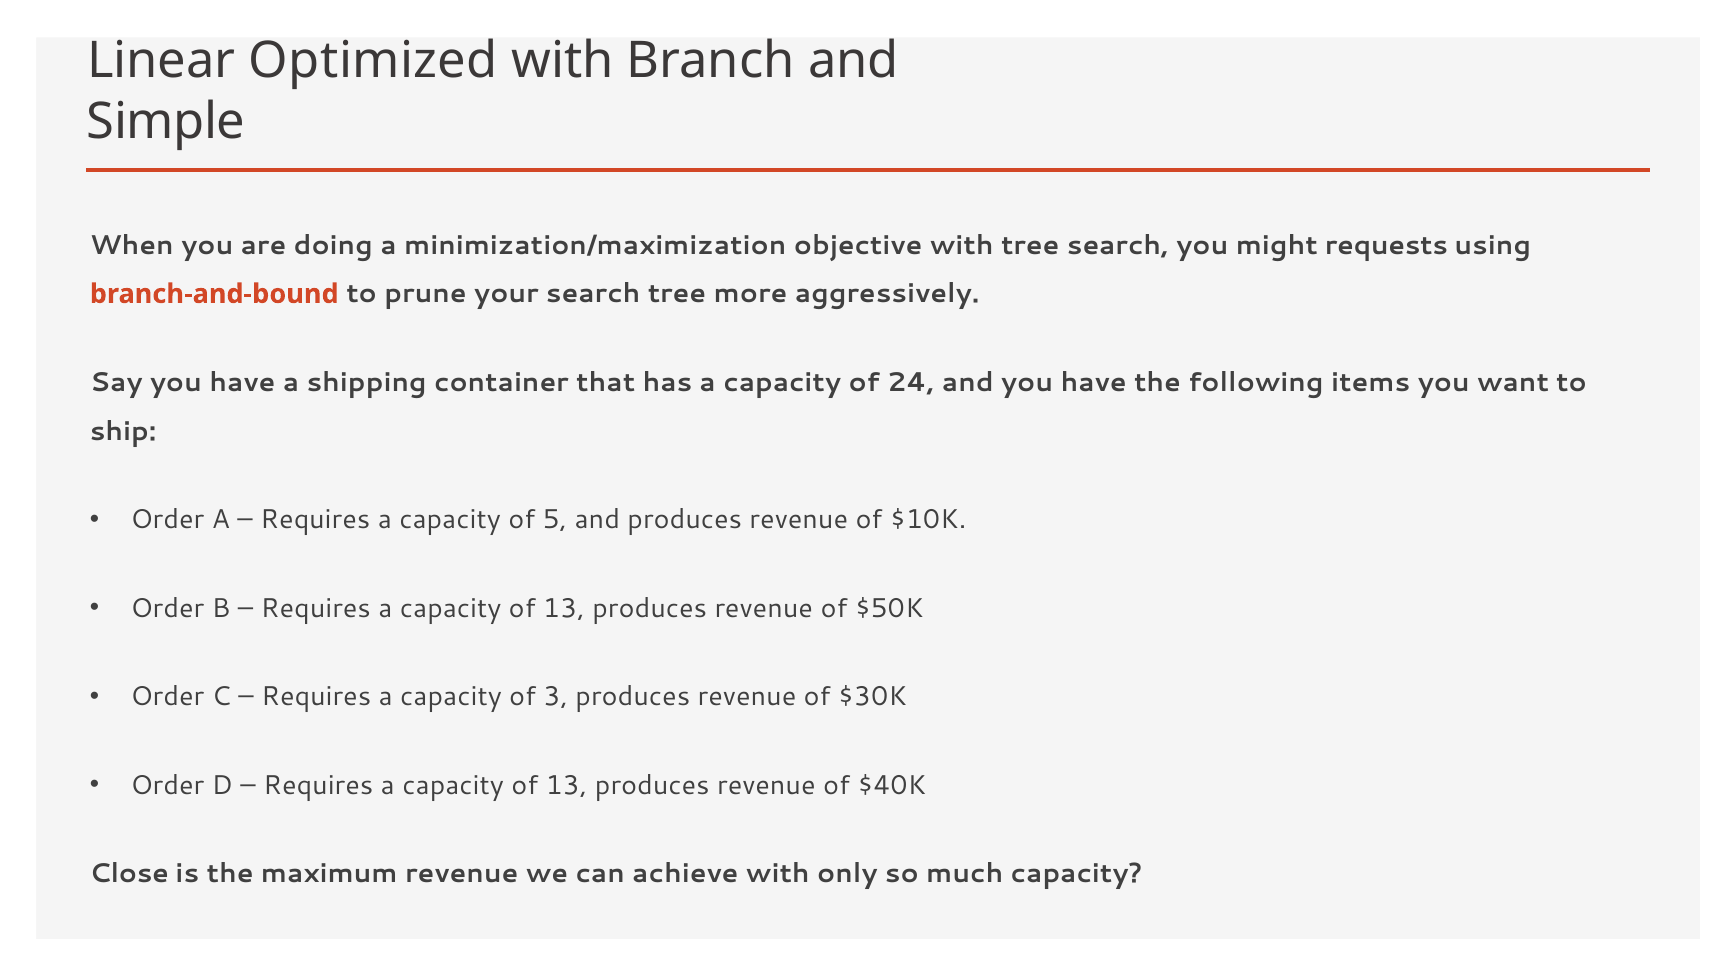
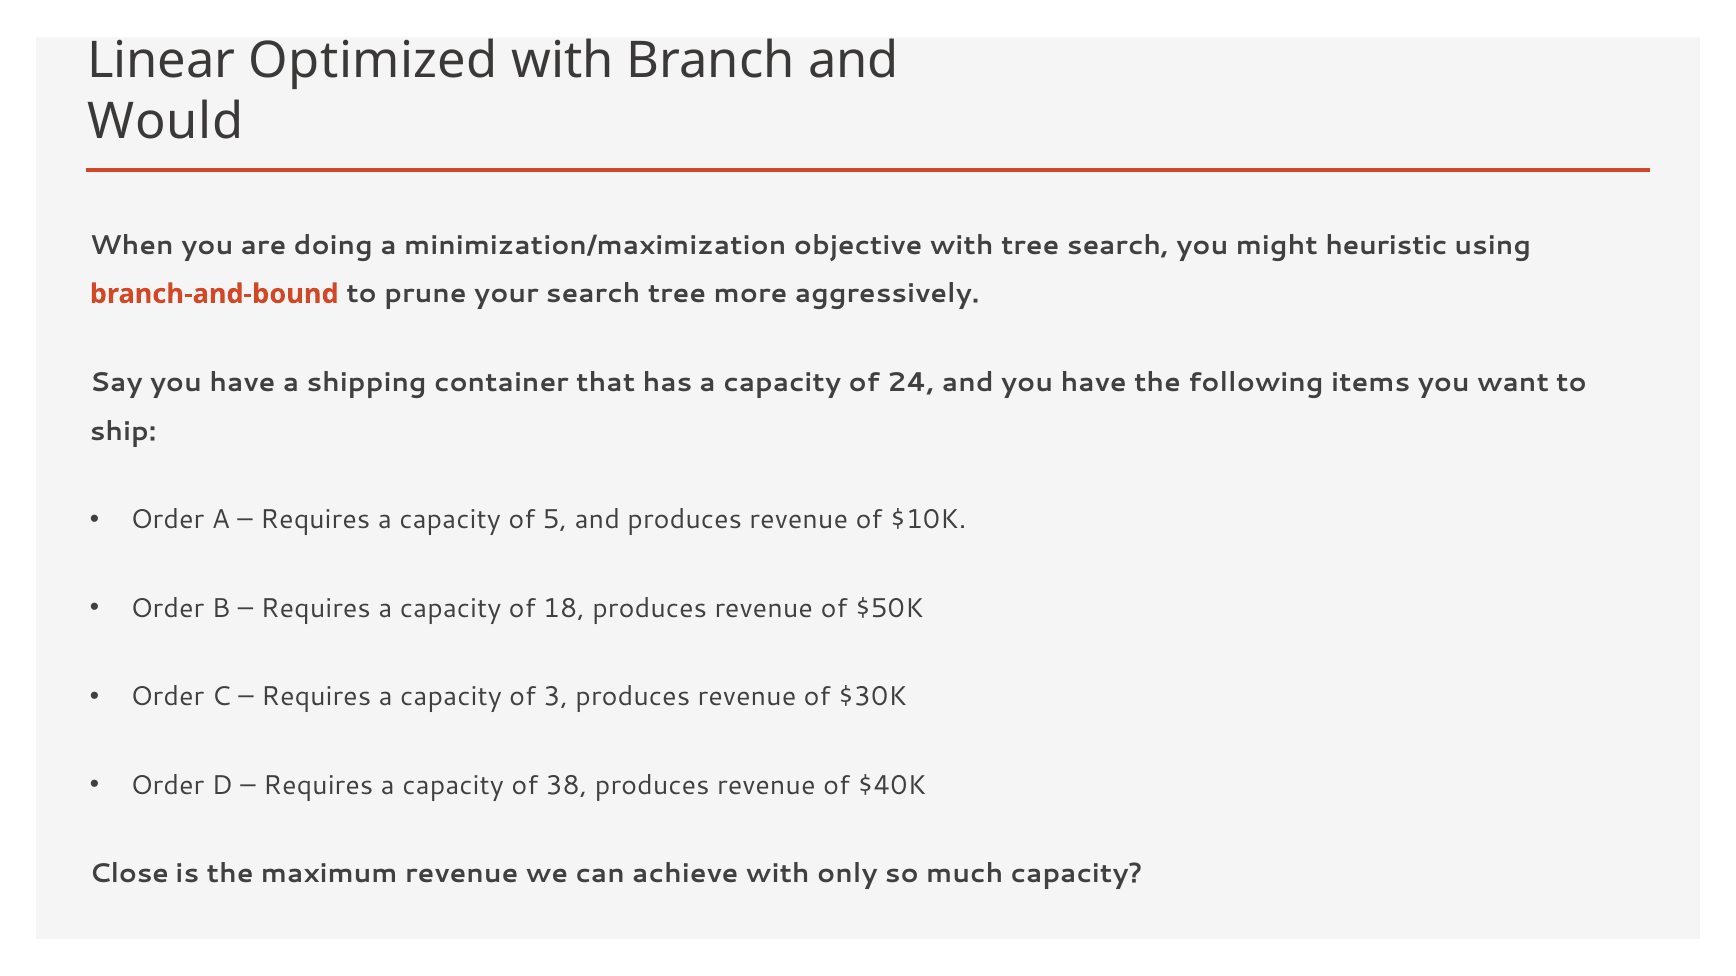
Simple: Simple -> Would (166, 122)
requests: requests -> heuristic (1386, 245)
13: 13 -> 18 (564, 609)
13: 13 -> 38 (566, 786)
